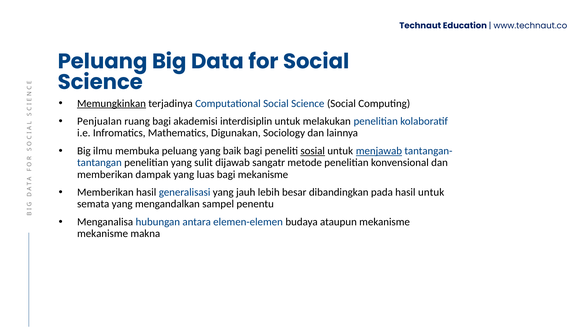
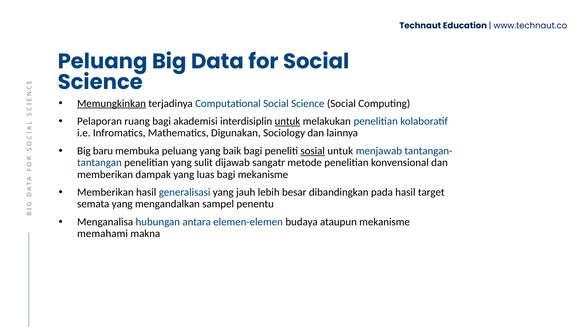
Penjualan: Penjualan -> Pelaporan (100, 121)
untuk underline: none -> present (287, 121)
ilmu: ilmu -> baru (103, 151)
menjawab underline: present -> none (379, 151)
hasil untuk: untuk -> target (431, 192)
mekanisme: mekanisme -> memahami (103, 234)
